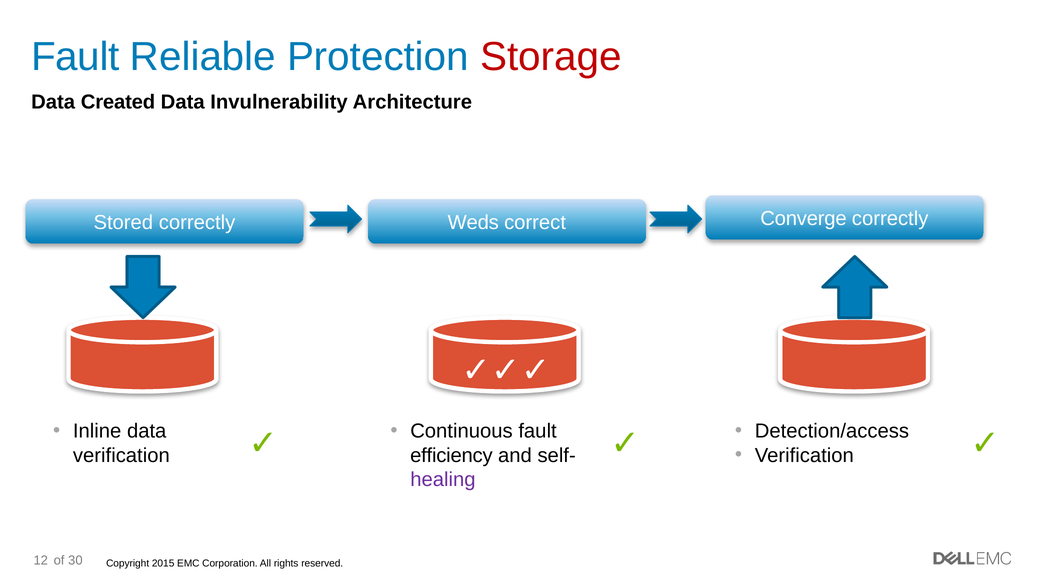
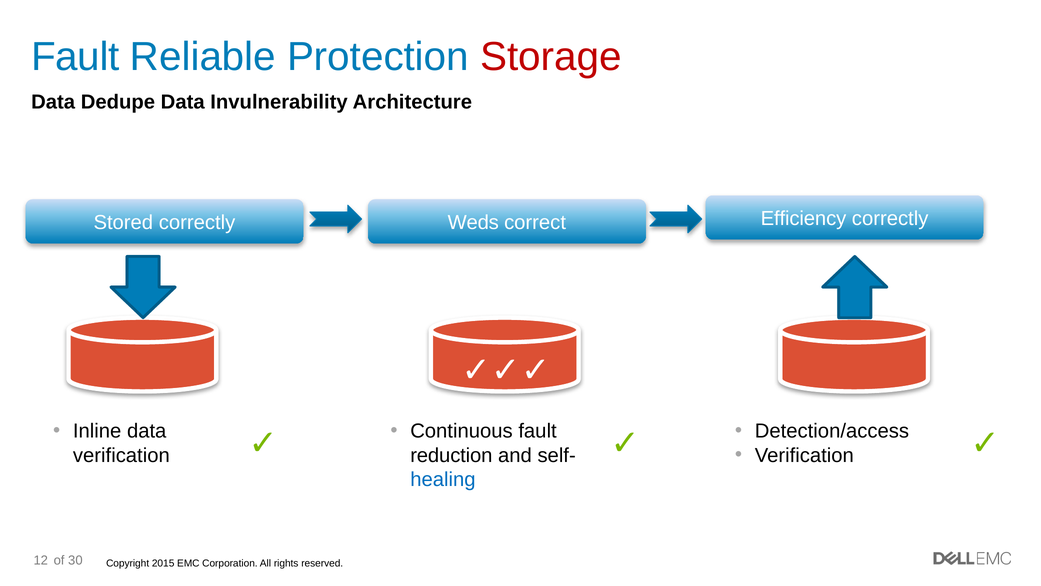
Created: Created -> Dedupe (118, 102)
Converge: Converge -> Efficiency (803, 219)
efficiency: efficiency -> reduction (451, 455)
healing colour: purple -> blue (443, 479)
